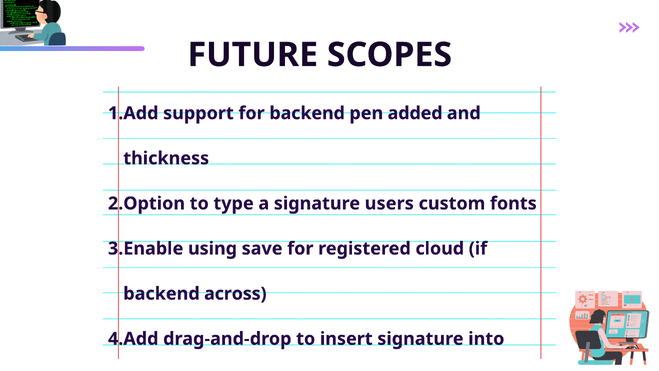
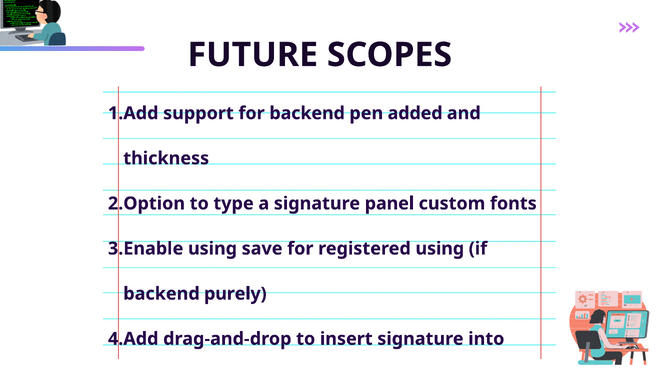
users: users -> panel (389, 203)
registered cloud: cloud -> using (440, 248)
across: across -> purely (235, 293)
